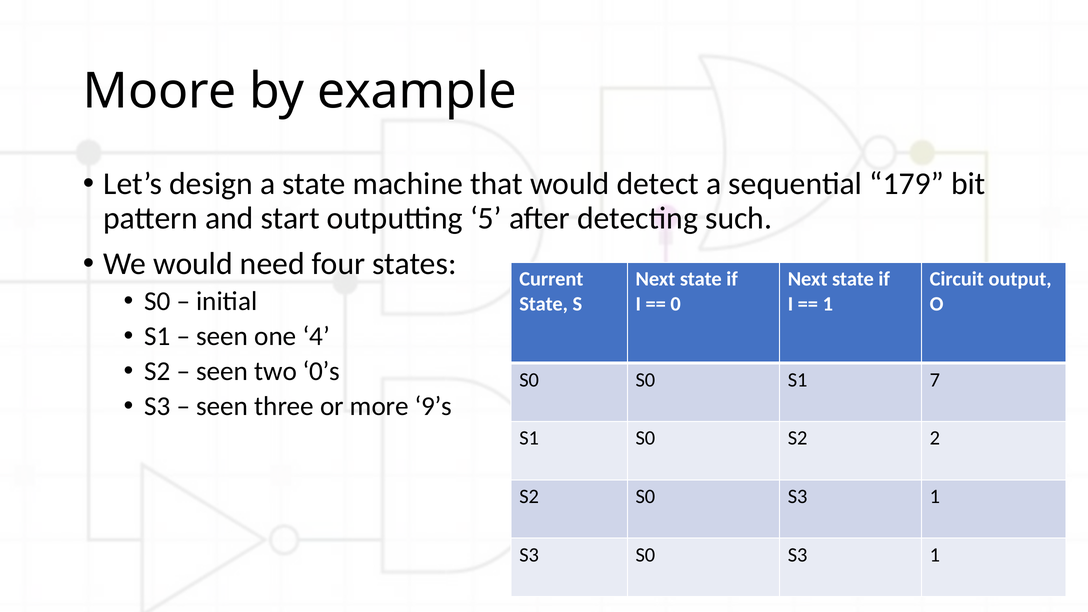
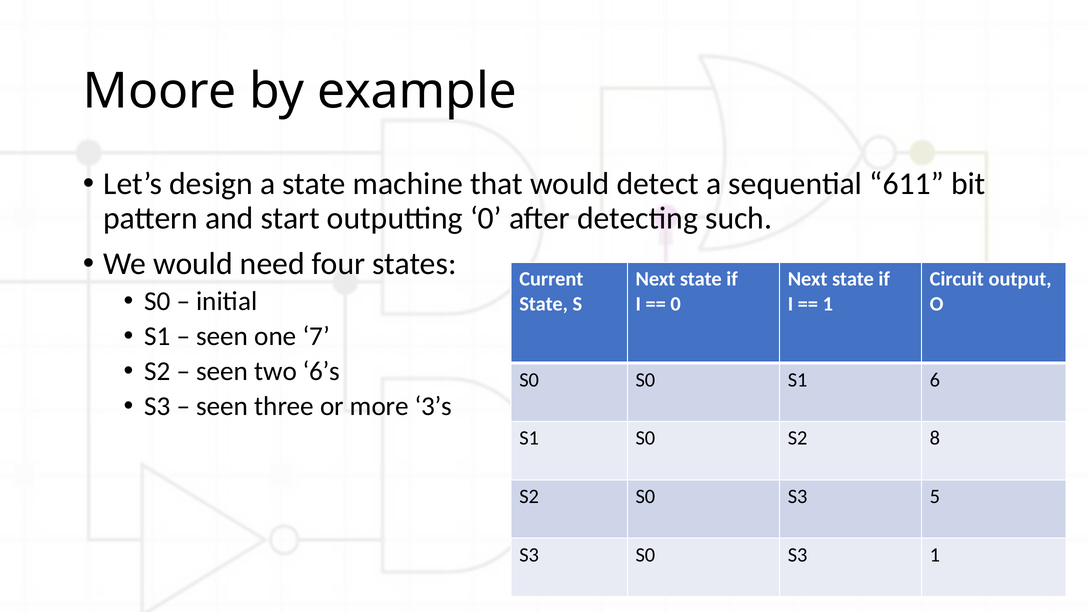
179: 179 -> 611 (907, 184)
outputting 5: 5 -> 0 (486, 218)
4: 4 -> 7 (316, 336)
0’s: 0’s -> 6’s (321, 371)
7: 7 -> 6 (935, 380)
9’s: 9’s -> 3’s (433, 406)
2: 2 -> 8 (935, 438)
S2 S0 S3 1: 1 -> 5 (935, 497)
